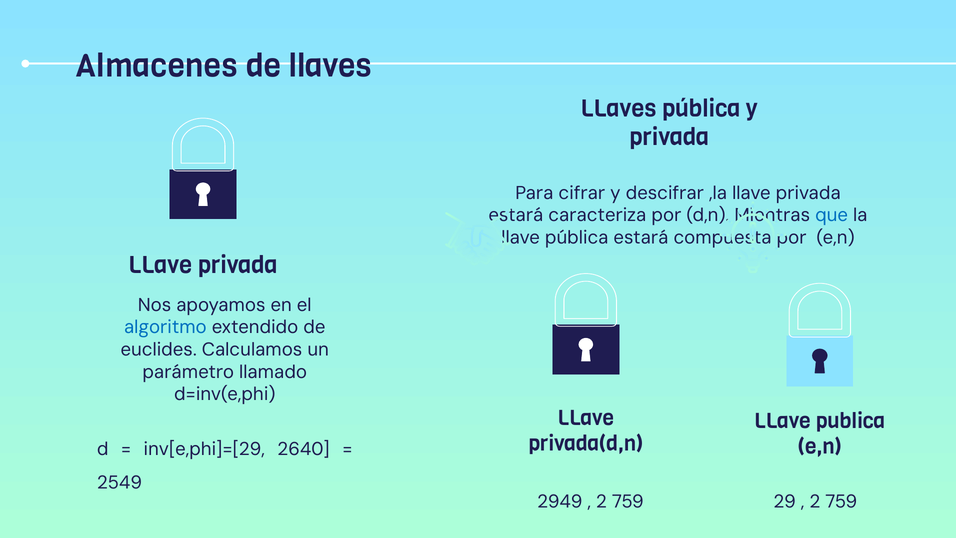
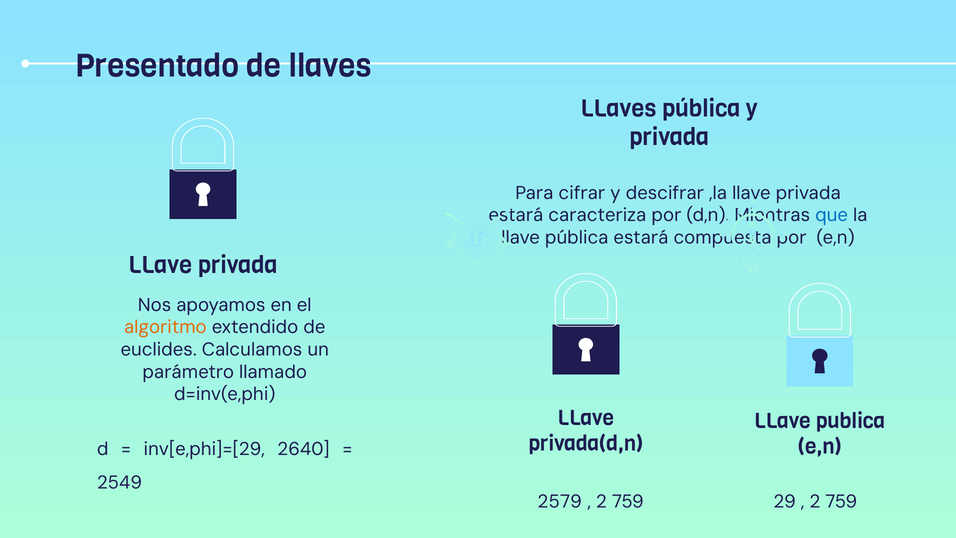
Almacenes: Almacenes -> Presentado (157, 66)
algoritmo colour: blue -> orange (165, 327)
2949: 2949 -> 2579 (560, 501)
